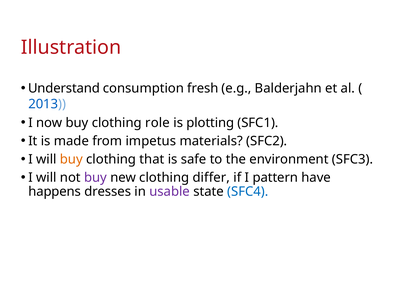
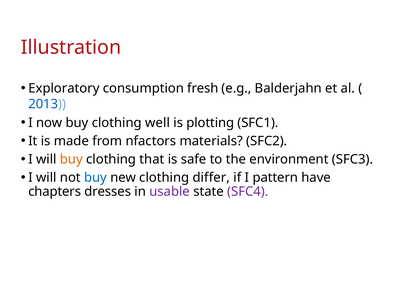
Understand: Understand -> Exploratory (64, 88)
role: role -> well (157, 123)
impetus: impetus -> nfactors (151, 141)
buy colour: purple -> blue (95, 177)
happens: happens -> chapters (55, 191)
SFC4 colour: blue -> purple (248, 191)
